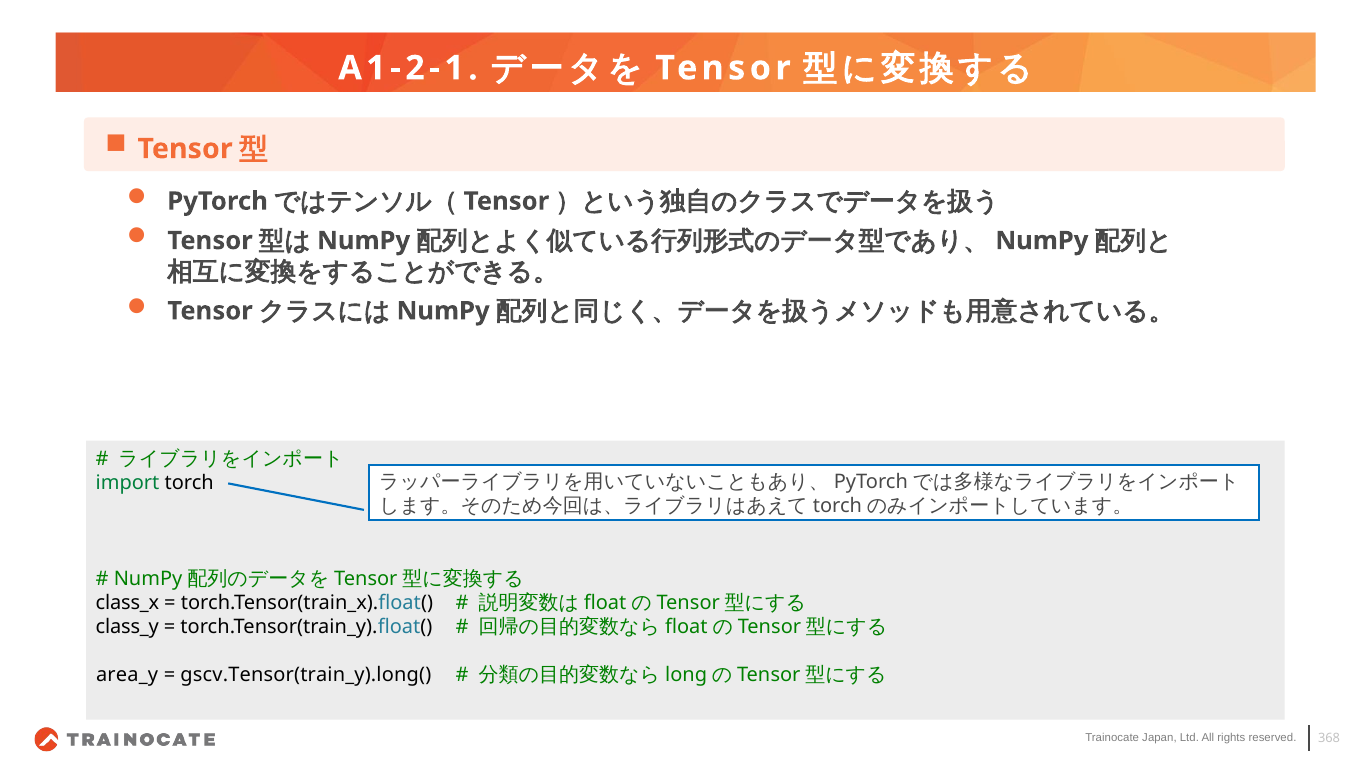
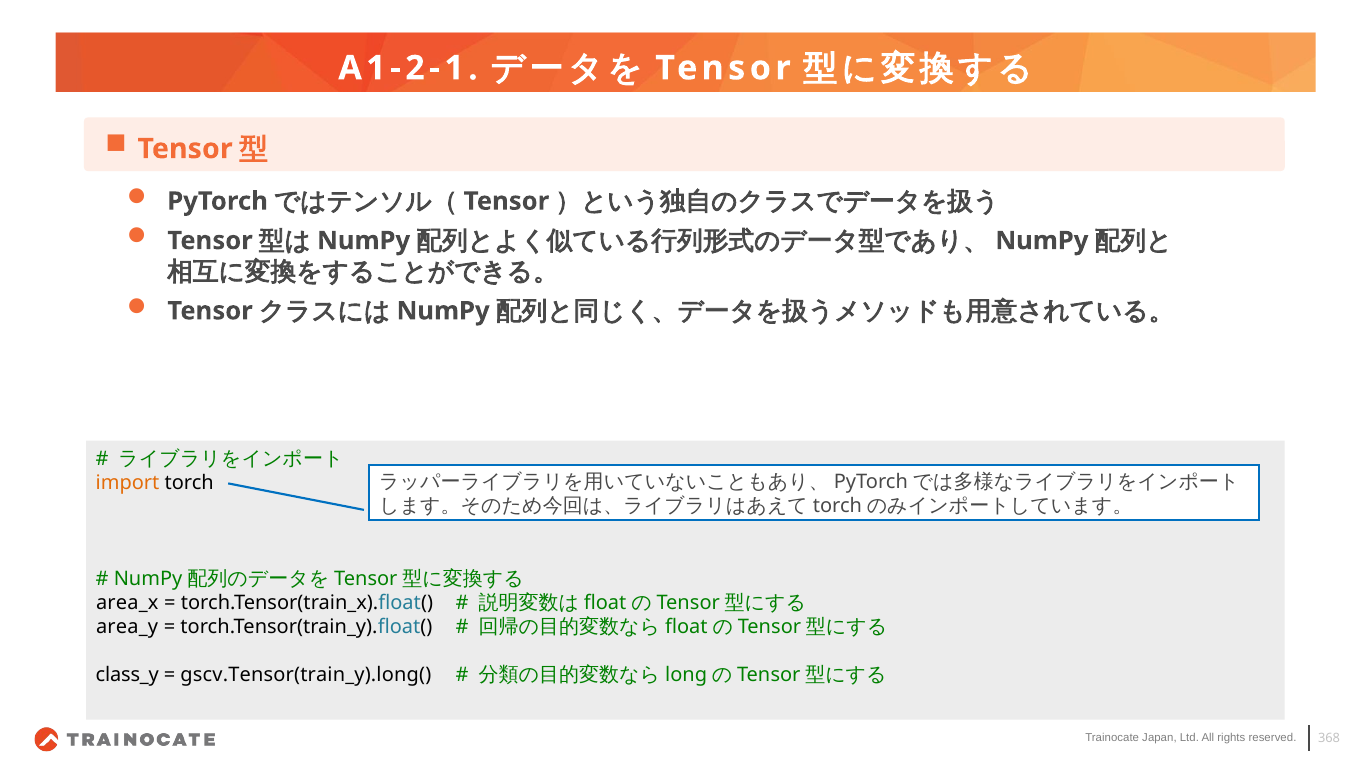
import colour: green -> orange (128, 483)
class_x: class_x -> area_x (127, 603)
class_y: class_y -> area_y (127, 627)
area_y: area_y -> class_y (127, 675)
